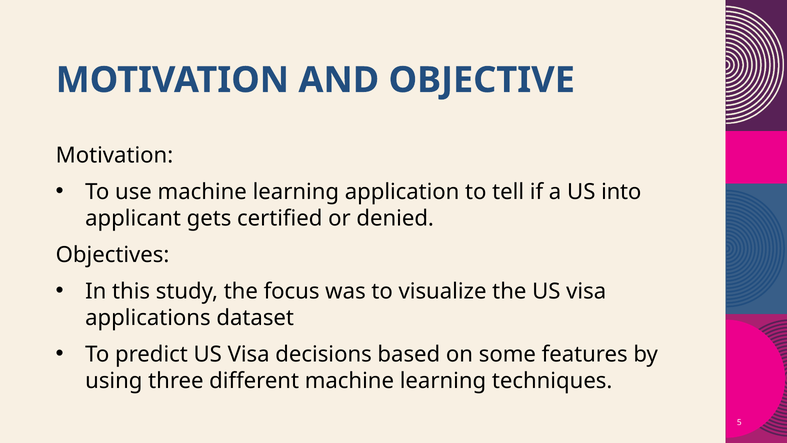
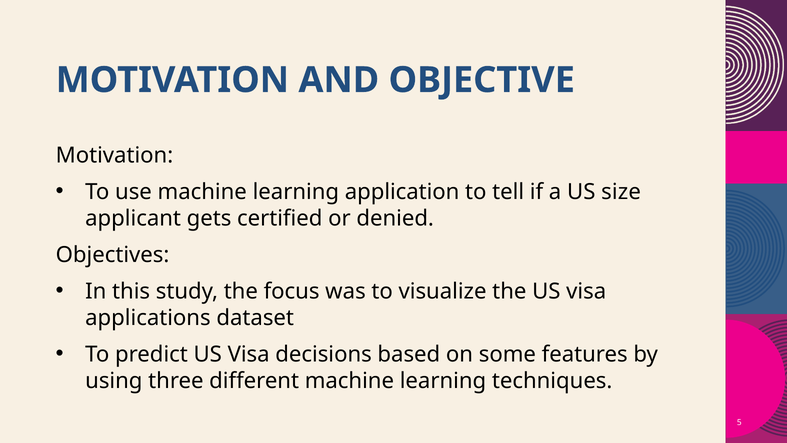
into: into -> size (621, 192)
